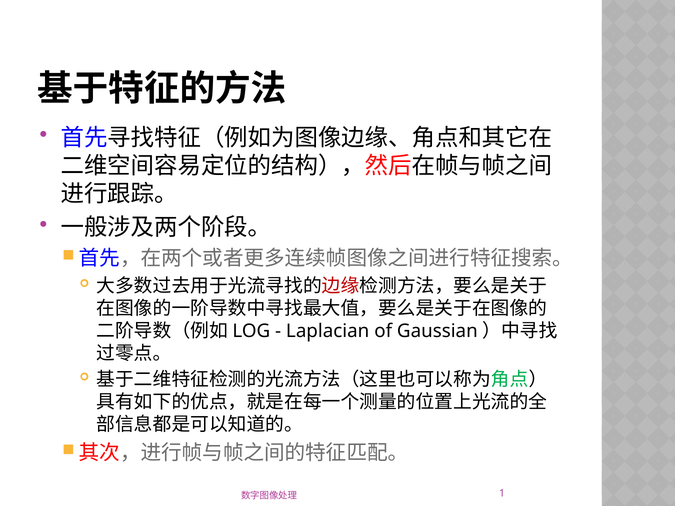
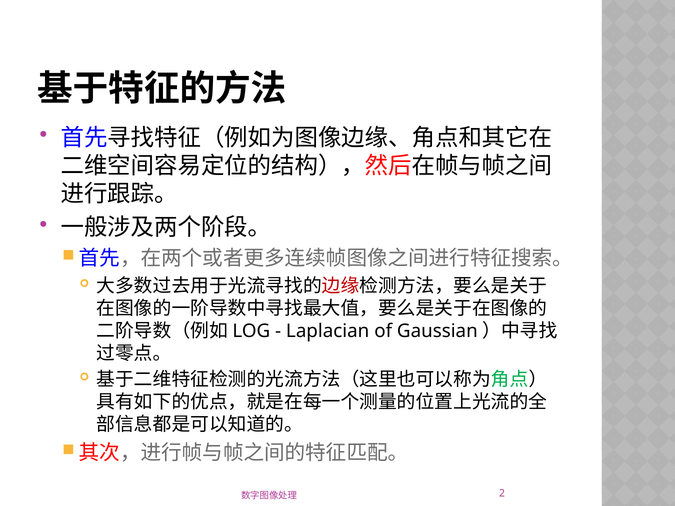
1: 1 -> 2 (502, 494)
